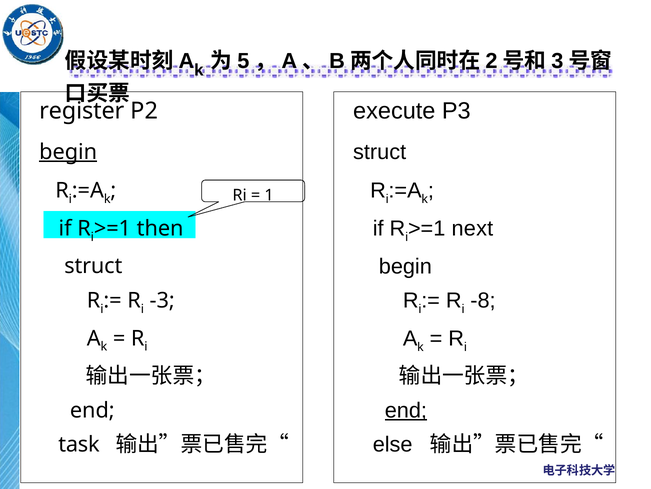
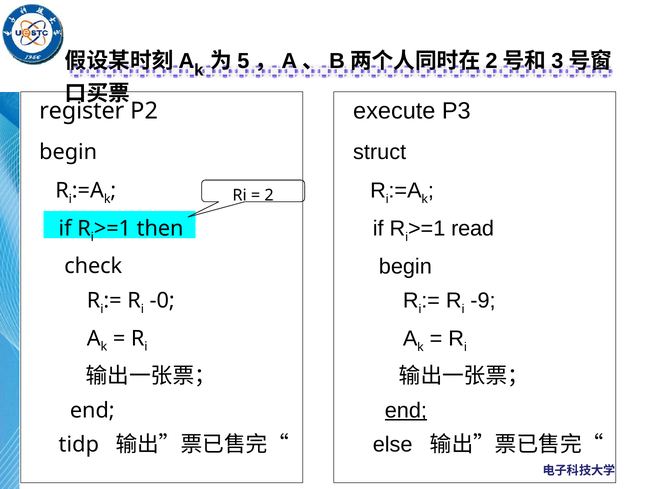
begin underline: present -> none (68, 152)
1: 1 -> 2 (269, 195)
next: next -> read (473, 228)
struct: struct -> check (93, 266)
-8: -8 -> -9 (483, 300)
-3: -3 -> -0 (162, 300)
task: task -> tidp (79, 444)
